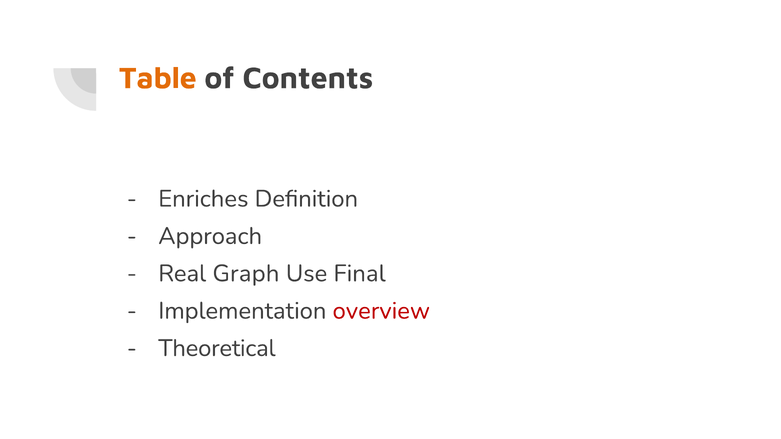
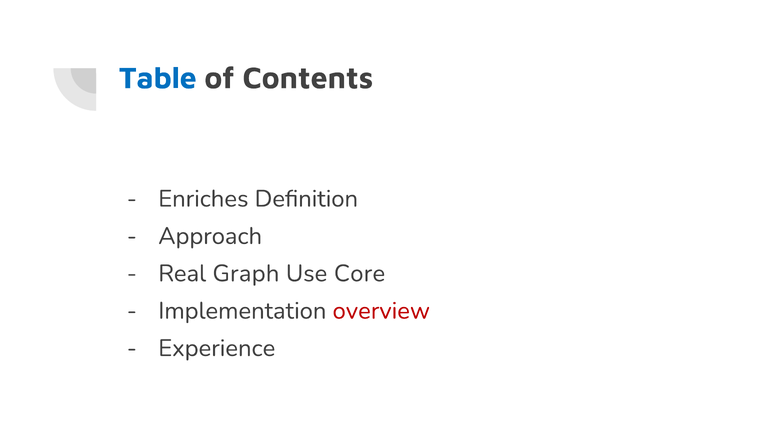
Table colour: orange -> blue (158, 78)
Final: Final -> Core (360, 274)
Theoretical: Theoretical -> Experience (217, 348)
